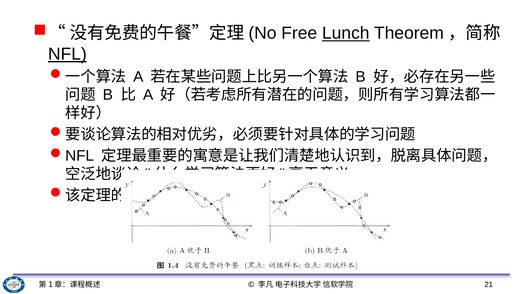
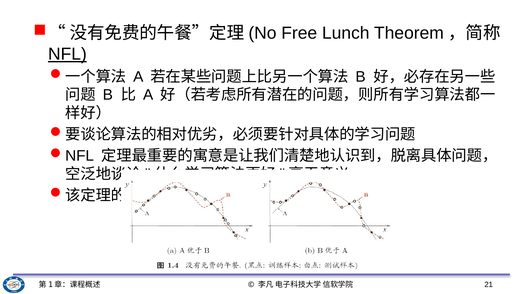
Lunch underline: present -> none (346, 33)
